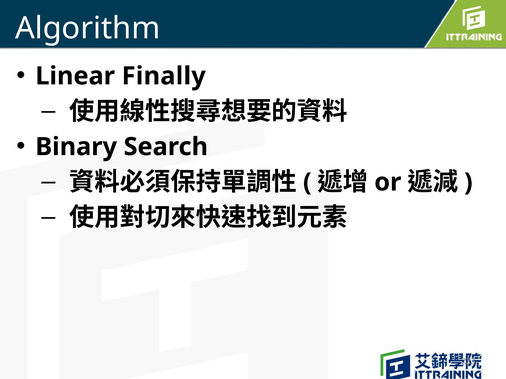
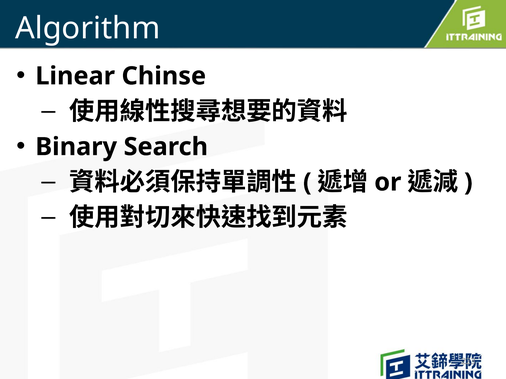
Finally: Finally -> Chinse (164, 76)
